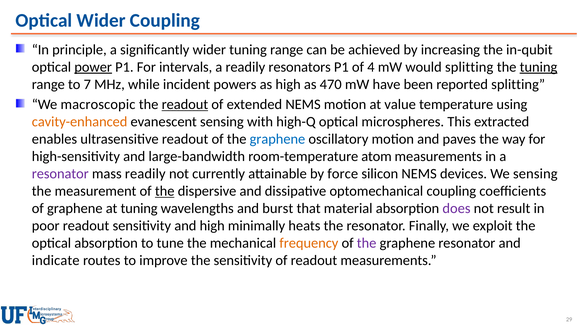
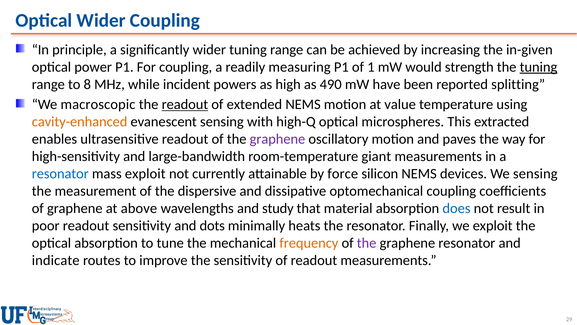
in-qubit: in-qubit -> in-given (529, 50)
power underline: present -> none (93, 67)
For intervals: intervals -> coupling (186, 67)
resonators: resonators -> measuring (300, 67)
4: 4 -> 1 (371, 67)
would splitting: splitting -> strength (469, 67)
7: 7 -> 8 (87, 84)
470: 470 -> 490 (331, 84)
graphene colour: blue -> purple (277, 139)
atom: atom -> giant (376, 156)
resonator colour: purple -> blue (60, 174)
mass readily: readily -> exploit (145, 174)
the underline: present -> none (165, 191)
at tuning: tuning -> above (139, 208)
burst: burst -> study (278, 208)
does colour: purple -> blue (456, 208)
and high: high -> dots (212, 226)
